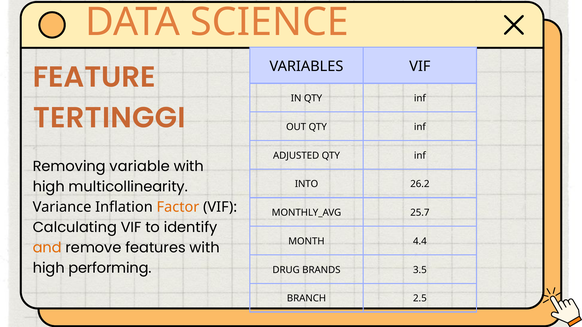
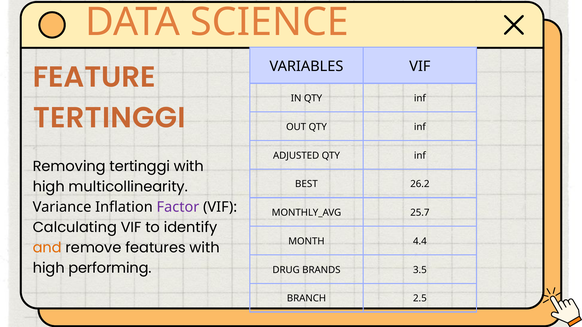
Removing variable: variable -> tertinggi (140, 166)
INTO: INTO -> BEST (306, 184)
Factor colour: orange -> purple (178, 207)
